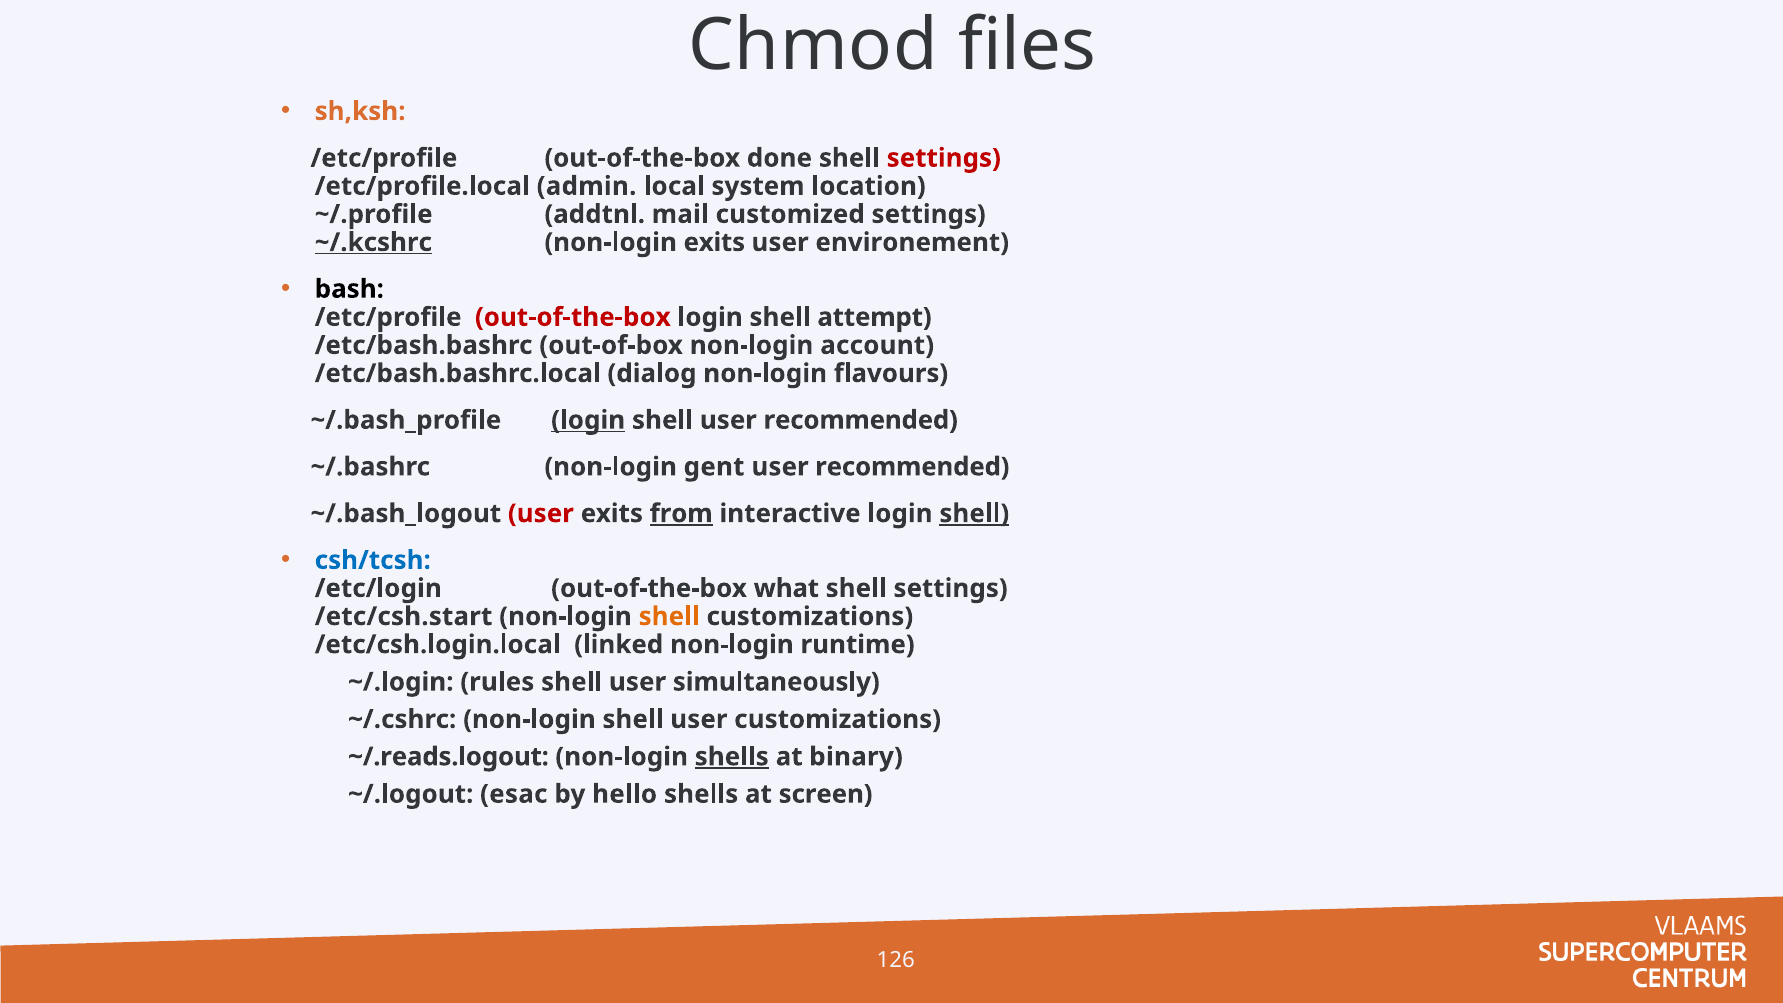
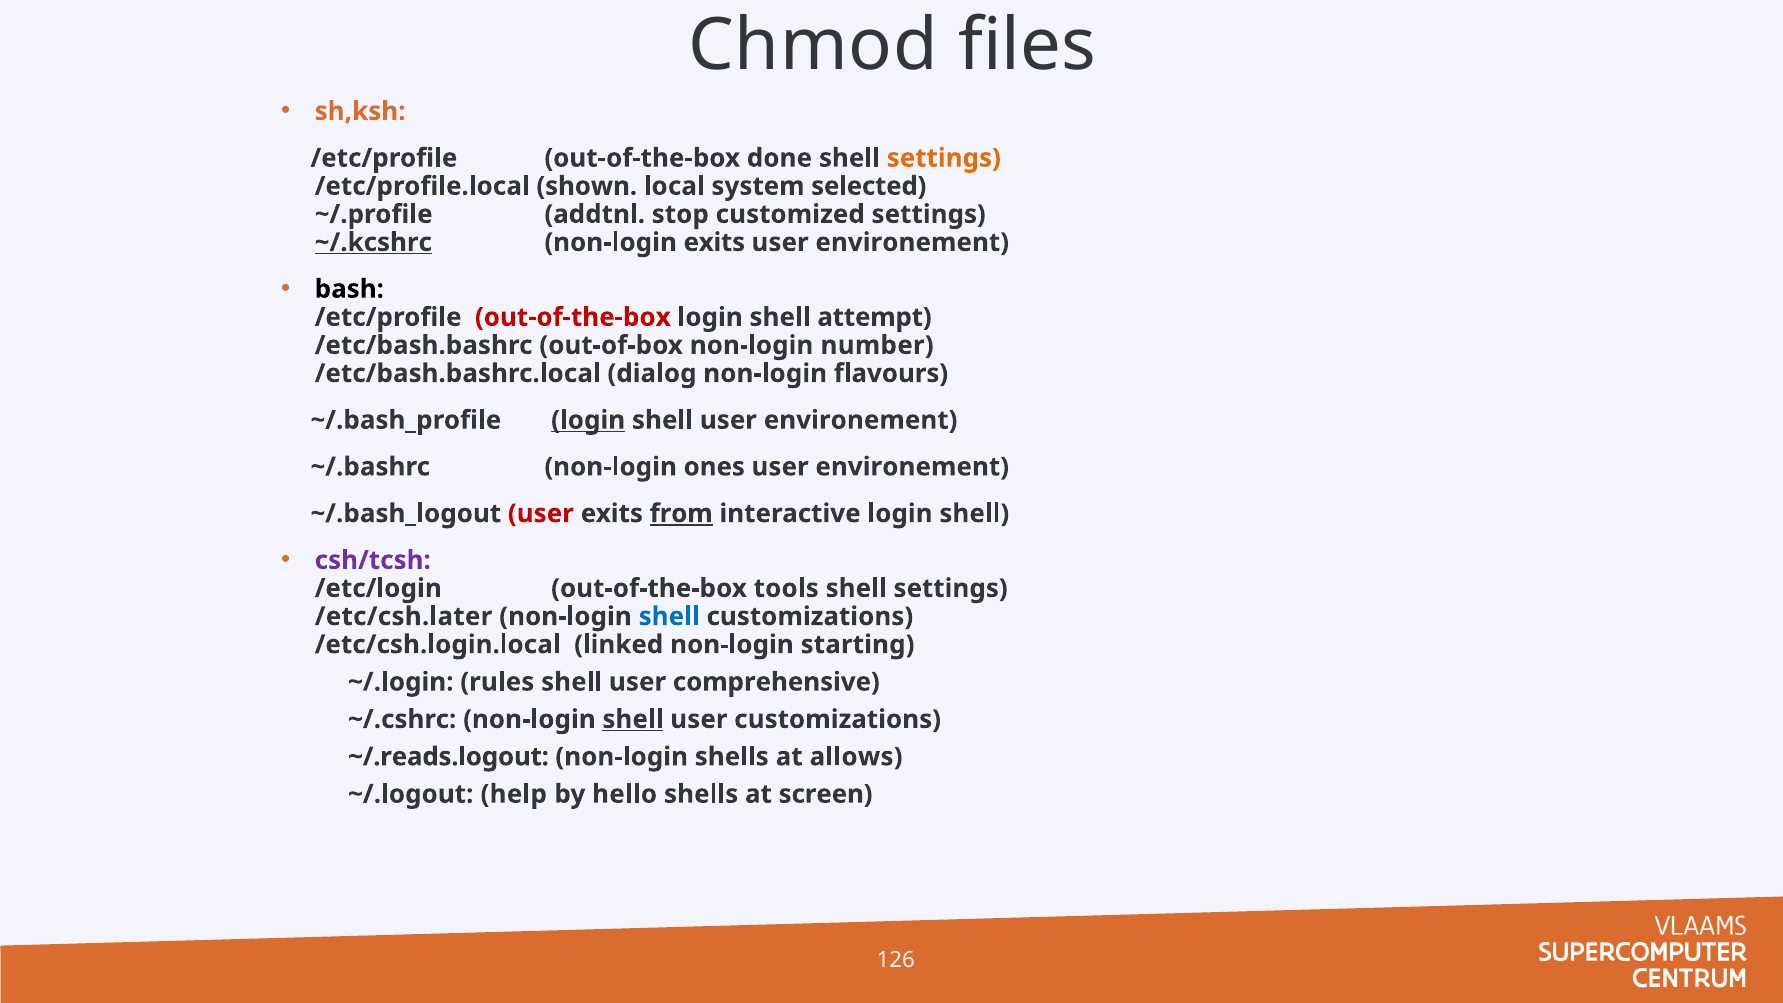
settings colour: red -> orange (944, 158)
admin: admin -> shown (587, 186)
location: location -> selected (869, 186)
mail: mail -> stop (680, 214)
account: account -> number (877, 345)
shell user recommended: recommended -> environement (861, 420)
gent: gent -> ones (714, 467)
recommended: recommended -> environement (912, 467)
shell underline: present -> none (974, 514)
csh/tcsh colour: blue -> purple (373, 560)
what: what -> tools (786, 588)
/etc/csh.start: /etc/csh.start -> /etc/csh.later (403, 616)
shell colour: orange -> blue (669, 616)
runtime: runtime -> starting (858, 645)
simultaneously: simultaneously -> comprehensive (776, 682)
shell underline: none -> present (633, 719)
shells underline: present -> none (732, 757)
binary: binary -> allows (856, 757)
esac: esac -> help (514, 794)
